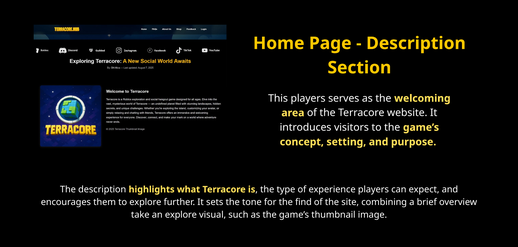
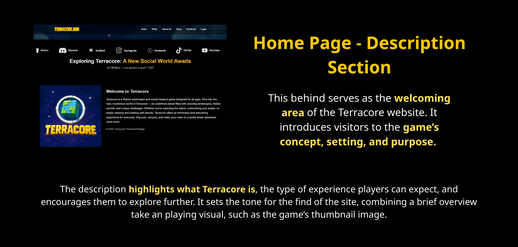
This players: players -> behind (308, 98)
an explore: explore -> playing (181, 215)
